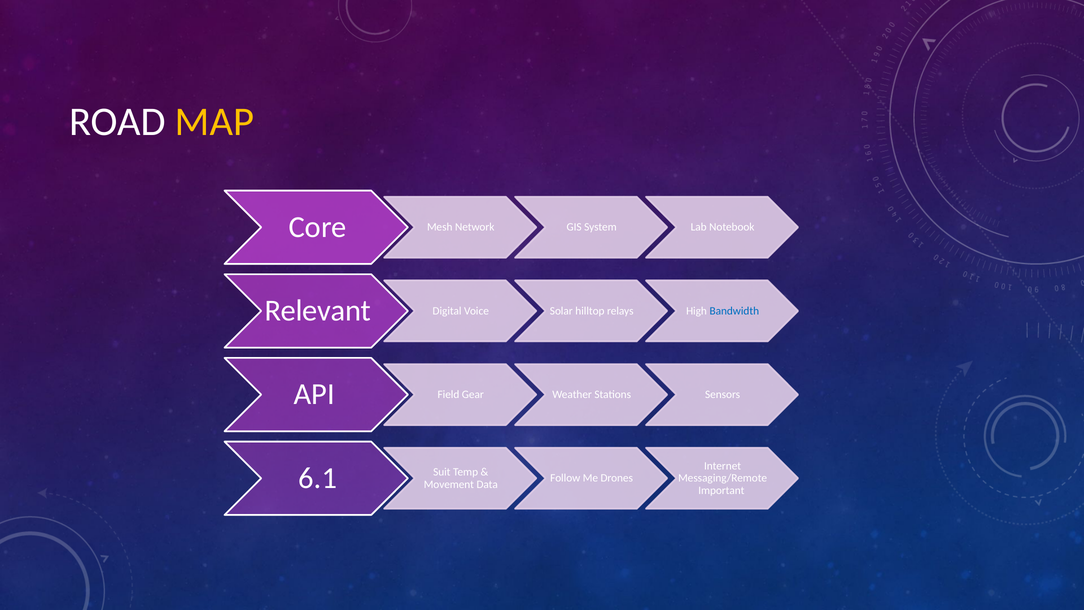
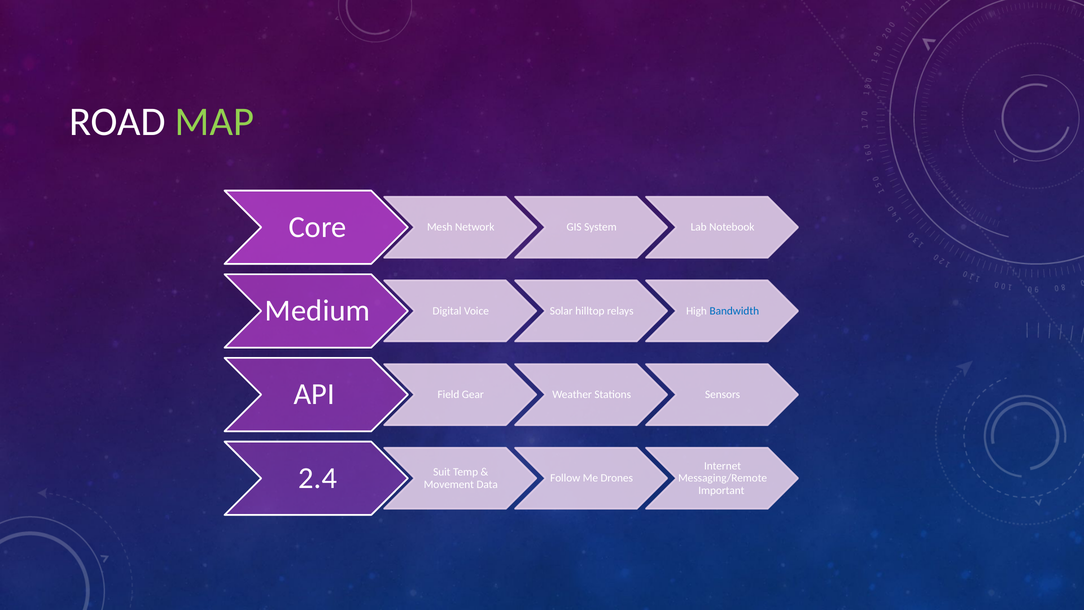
MAP colour: yellow -> light green (214, 122)
Relevant: Relevant -> Medium (318, 311)
6.1: 6.1 -> 2.4 (318, 478)
